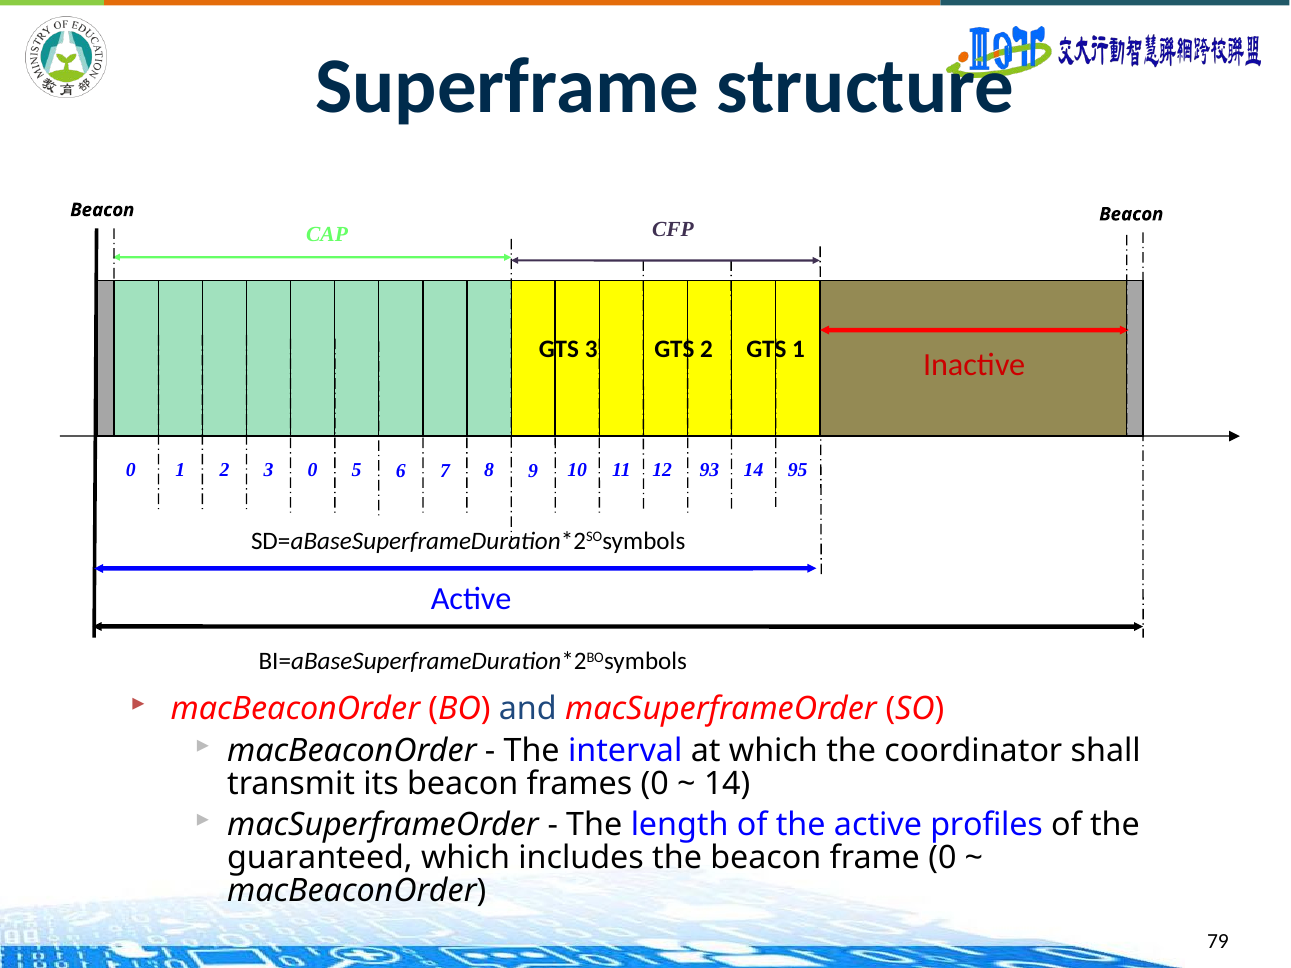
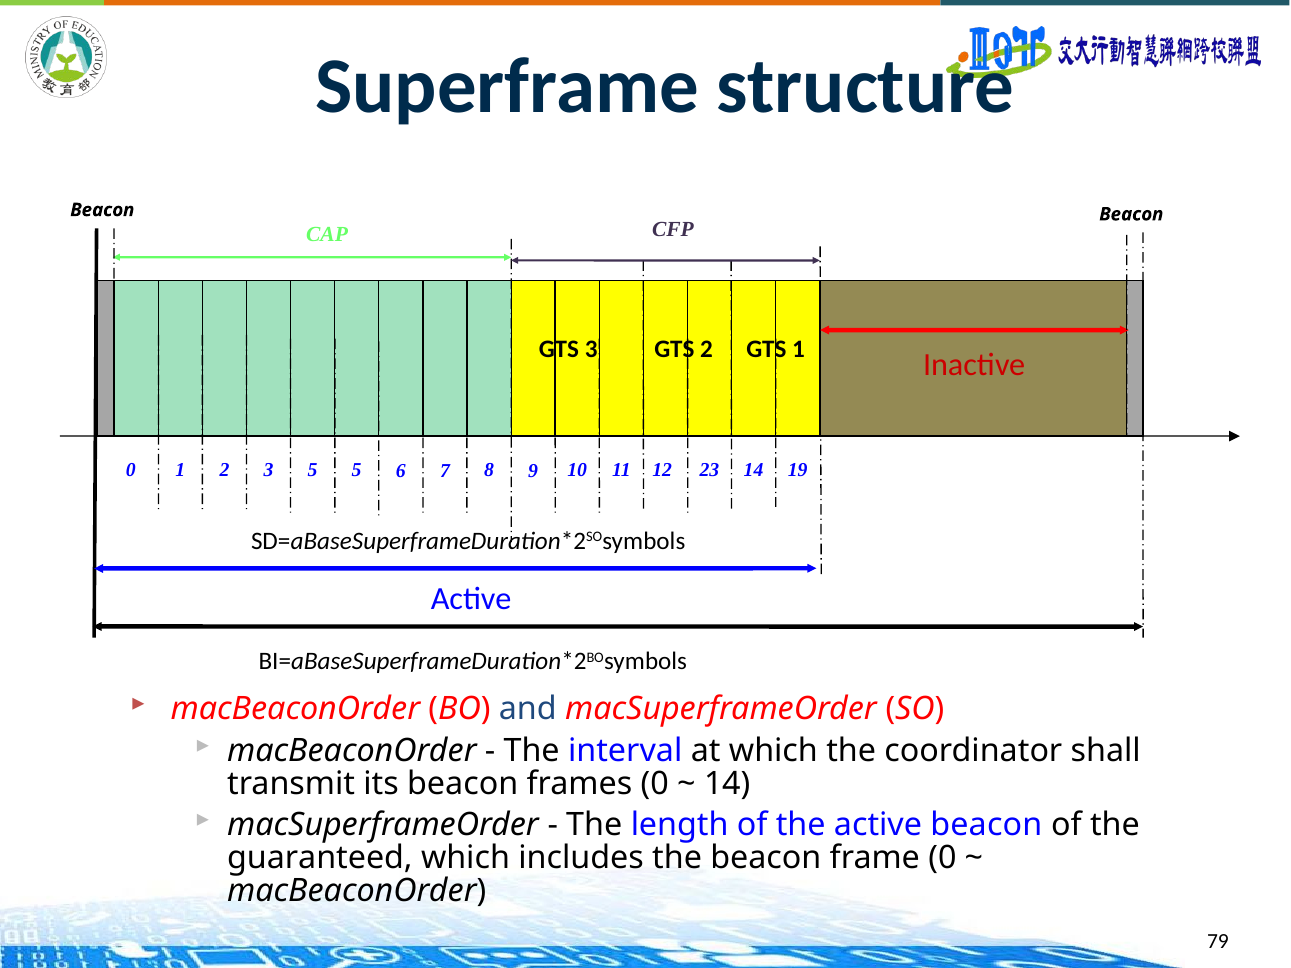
3 0: 0 -> 5 (313, 470)
93: 93 -> 23 (709, 470)
95: 95 -> 19 (798, 470)
active profiles: profiles -> beacon (986, 825)
